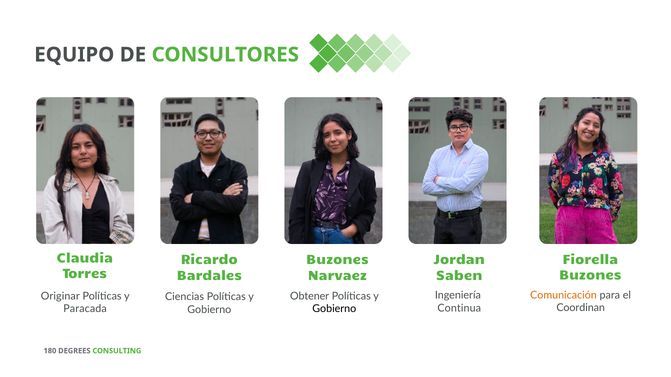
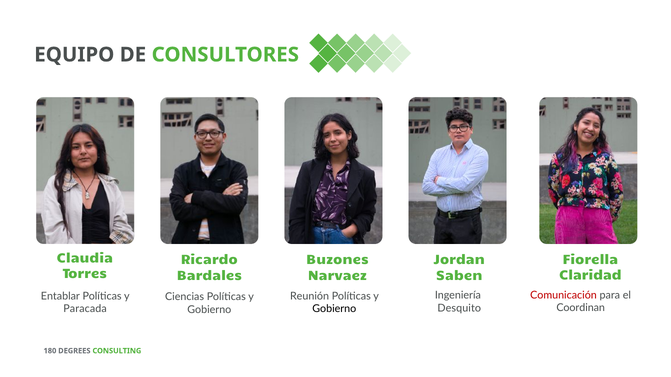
Buzones: Buzones -> Claridad (590, 276)
Comunicación colour: orange -> red (563, 295)
Originar: Originar -> Entablar (60, 296)
Obtener: Obtener -> Reunión (310, 296)
Continua: Continua -> Desquito (459, 309)
